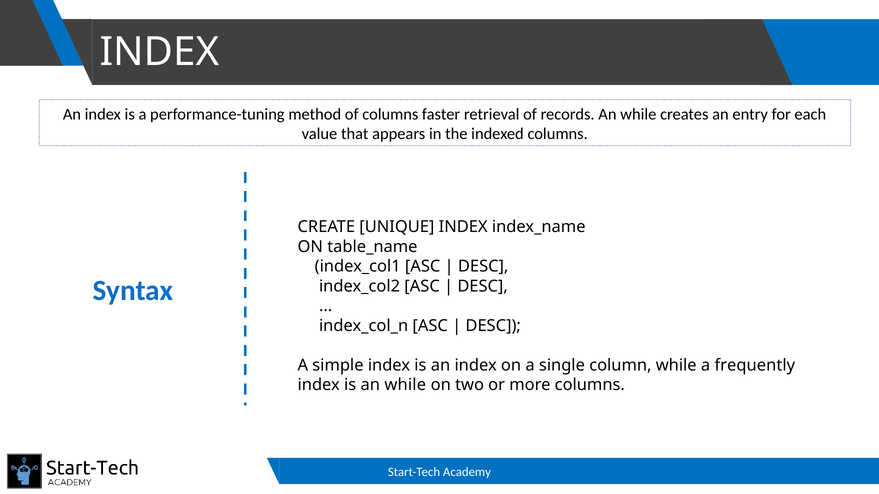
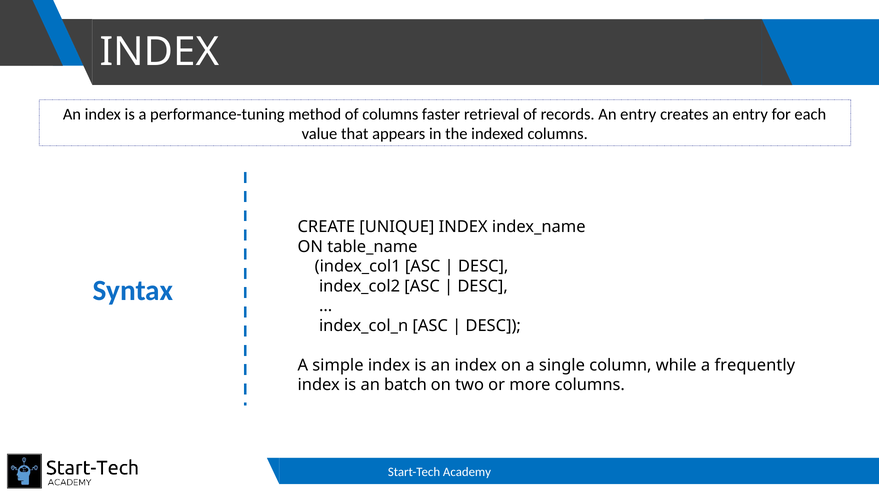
records An while: while -> entry (638, 114)
is an while: while -> batch (405, 385)
